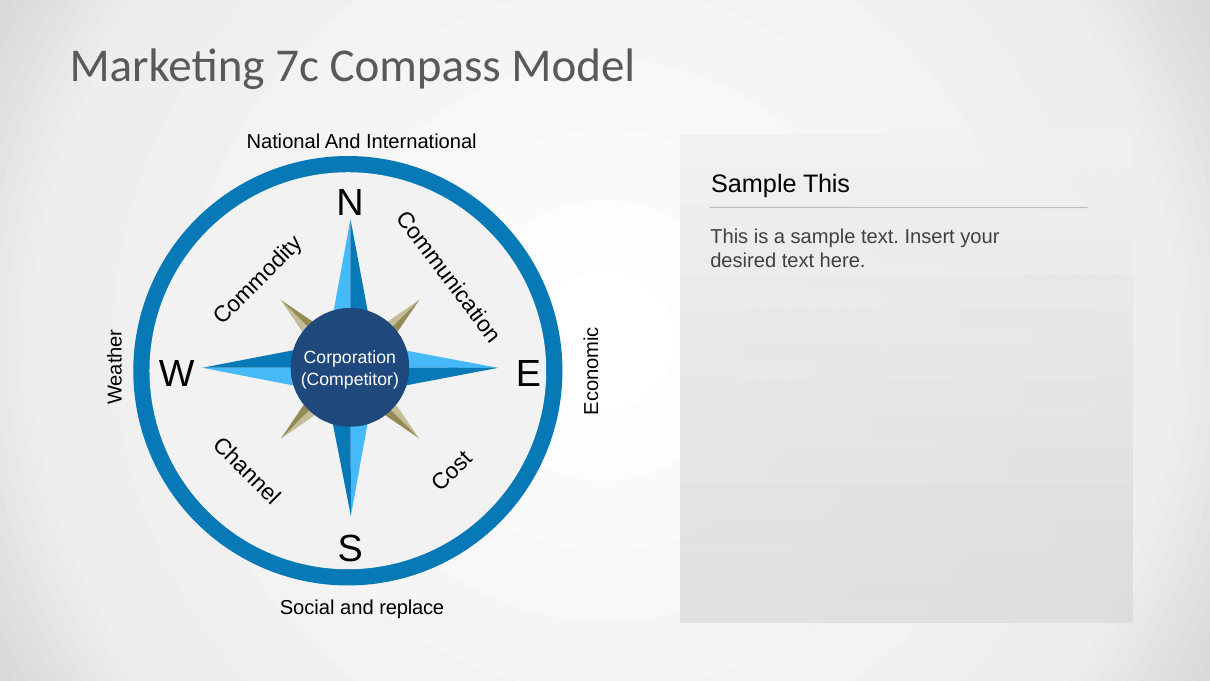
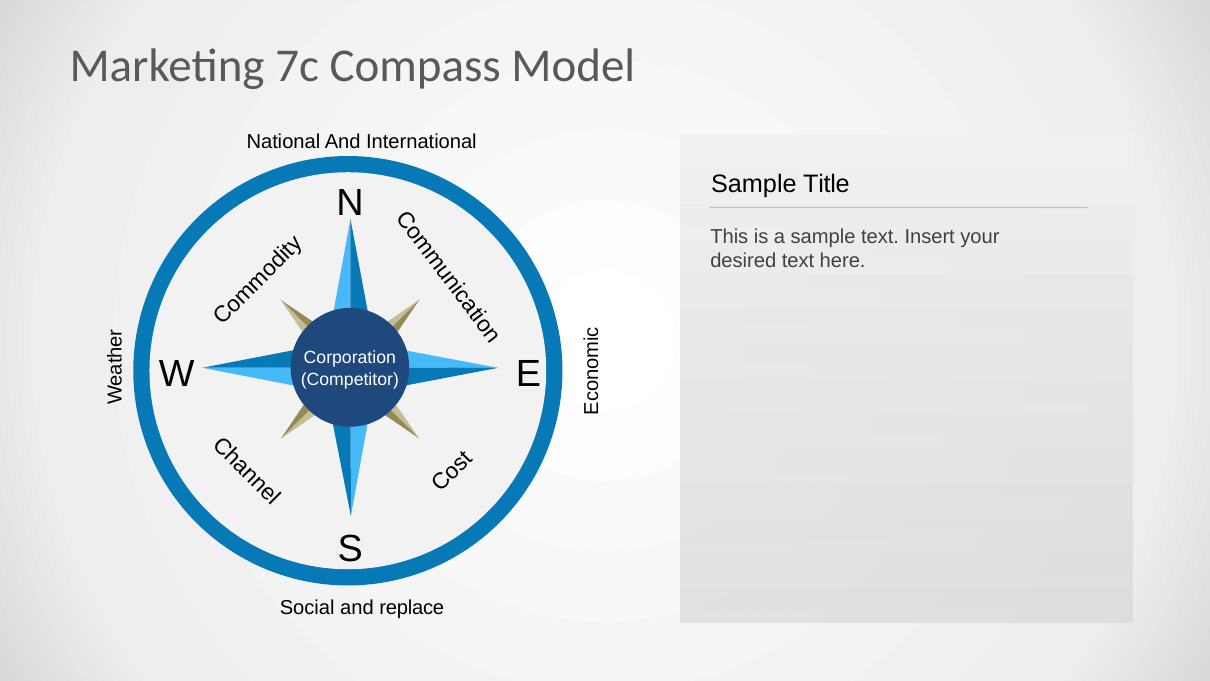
Sample This: This -> Title (826, 184)
